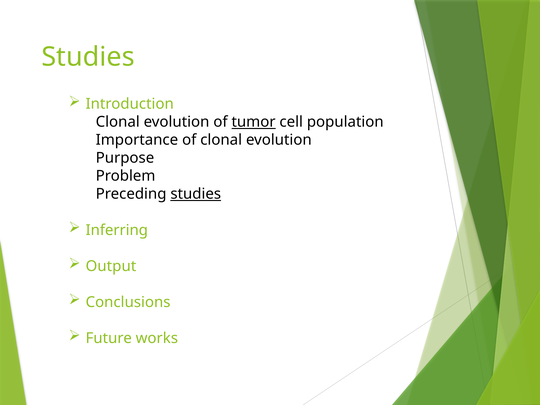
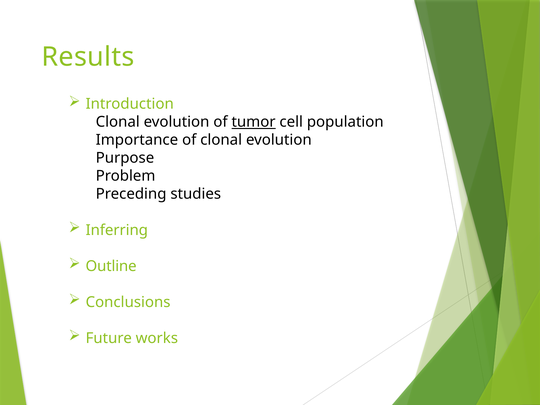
Studies: Studies -> Results (88, 57)
studies underline: present -> none (196, 194)
Output: Output -> Outline (111, 266)
